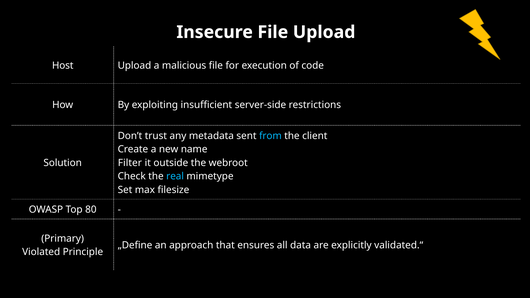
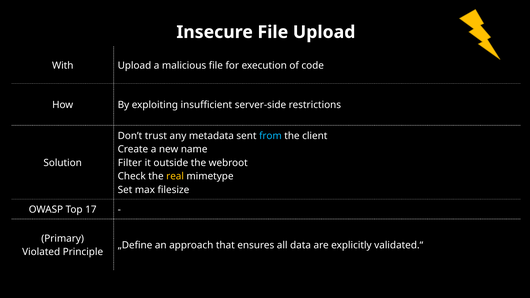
Host: Host -> With (63, 66)
real colour: light blue -> yellow (175, 176)
80: 80 -> 17 (91, 210)
